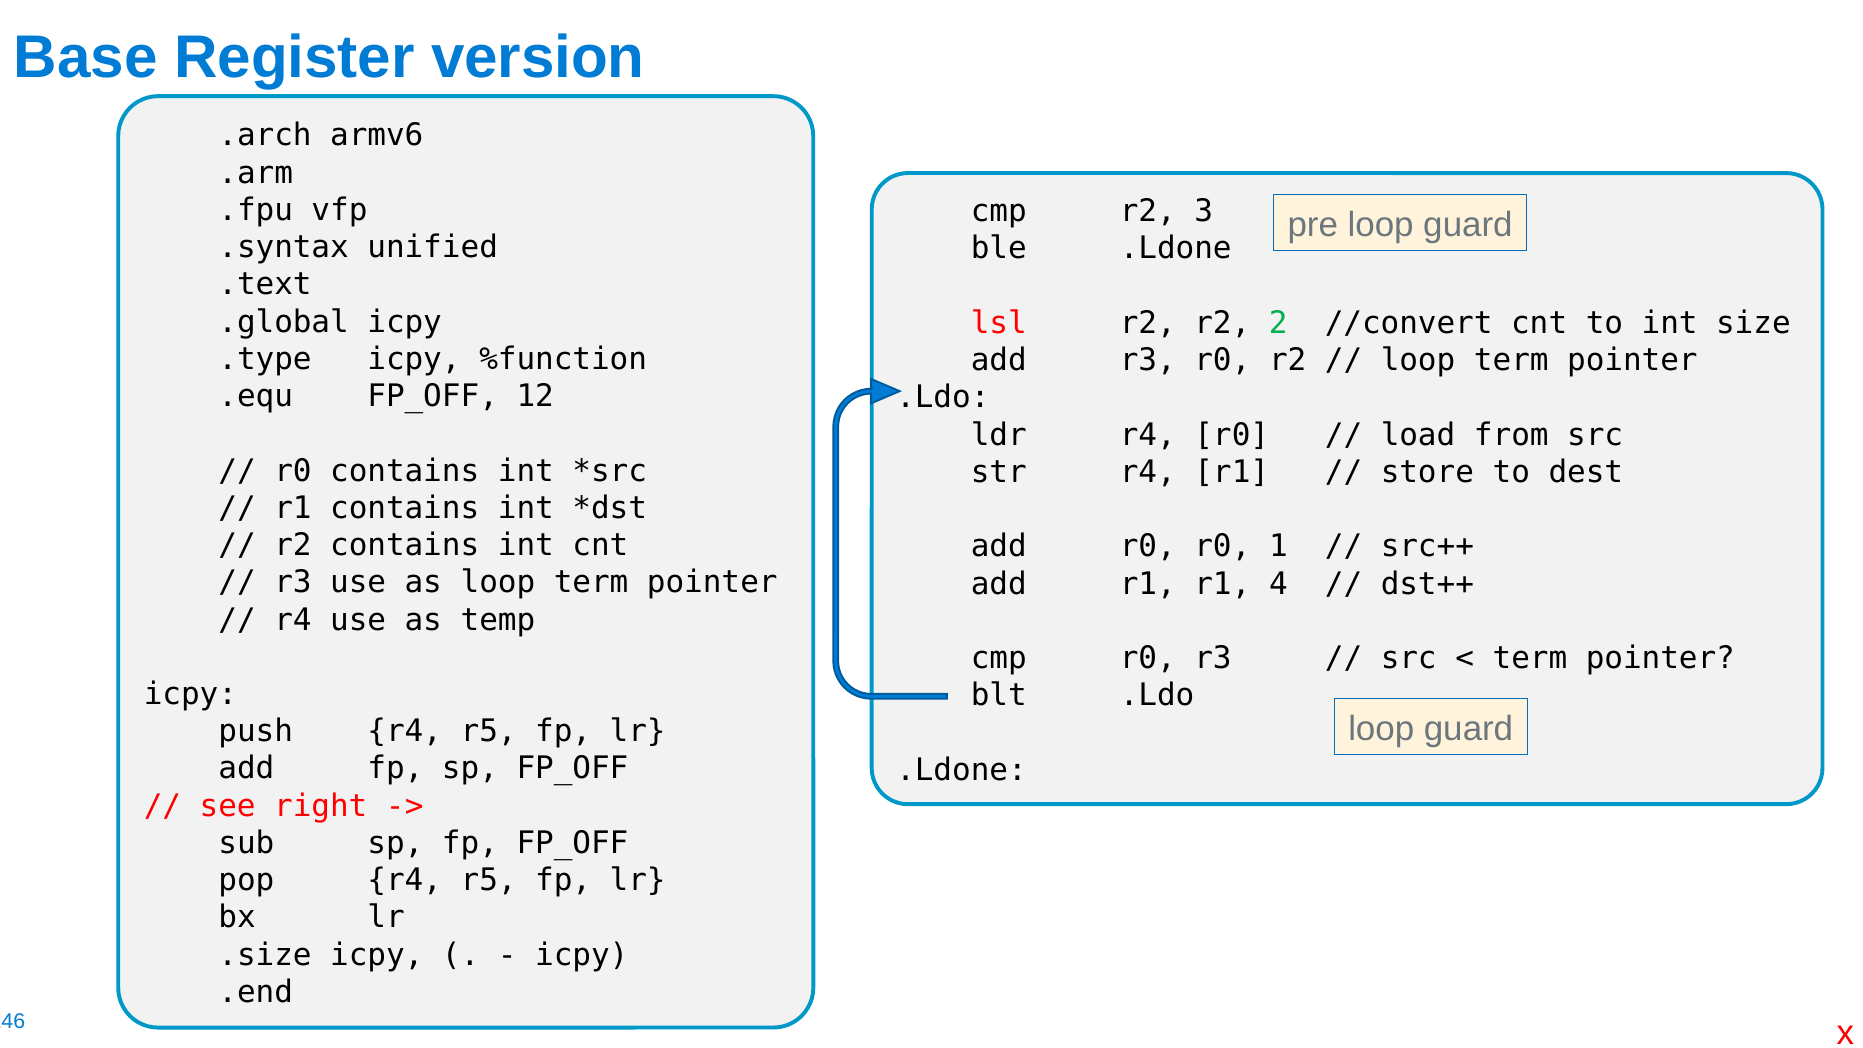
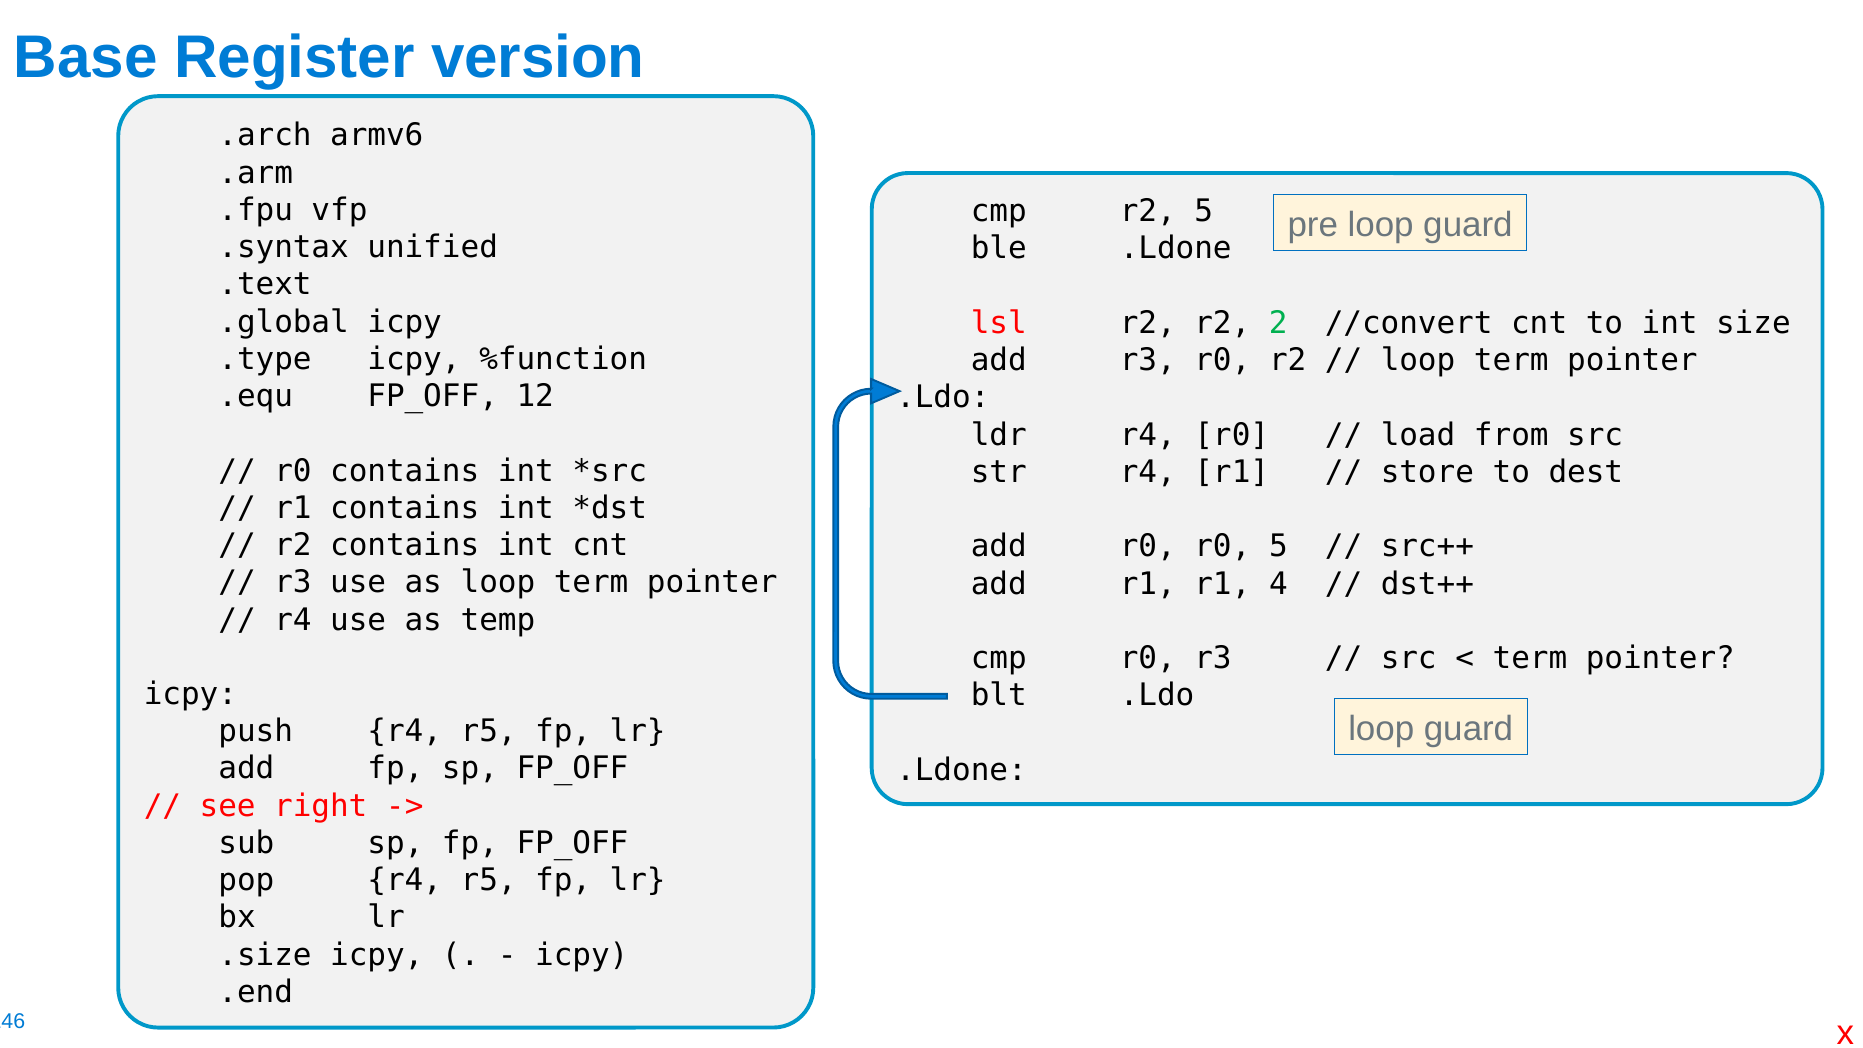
r2 3: 3 -> 5 (1204, 211)
r0 1: 1 -> 5 (1278, 547)
